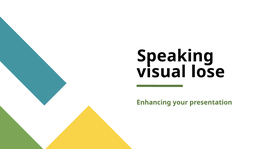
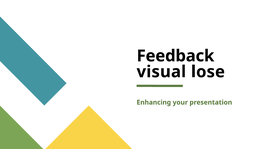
Speaking: Speaking -> Feedback (175, 56)
